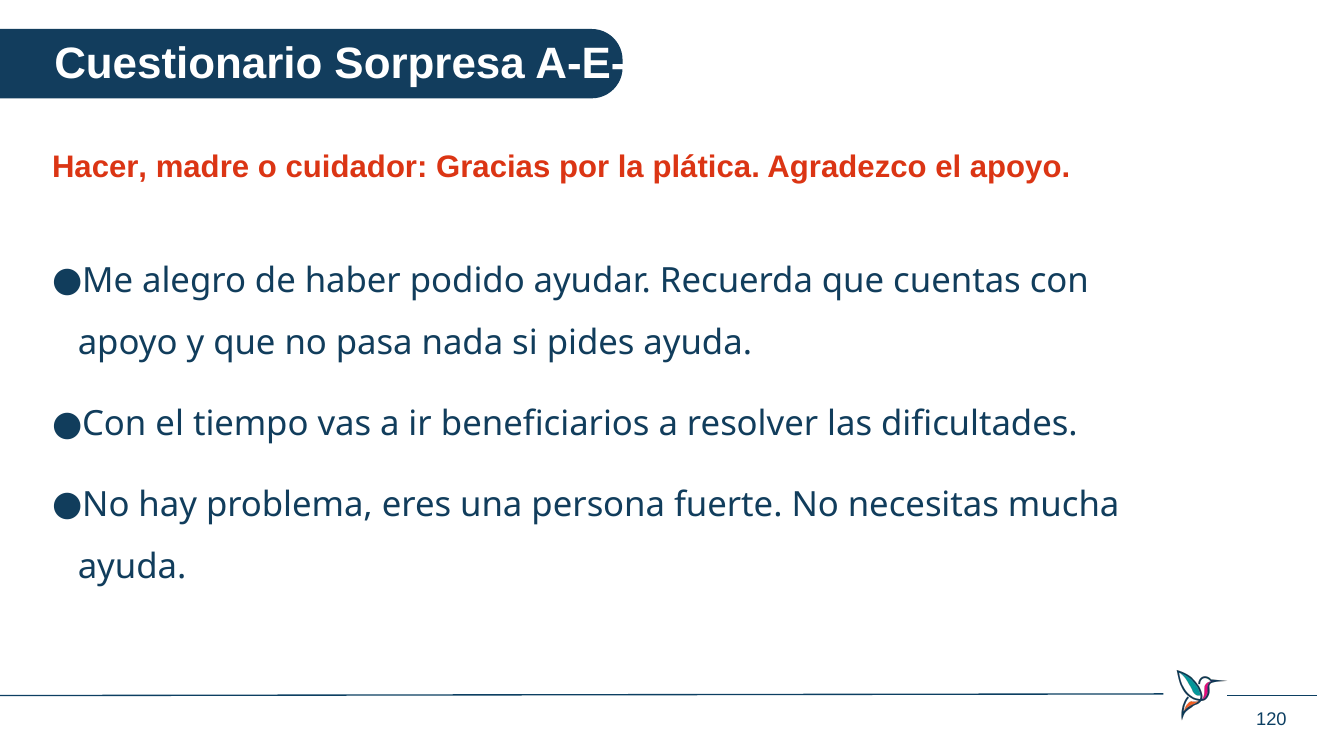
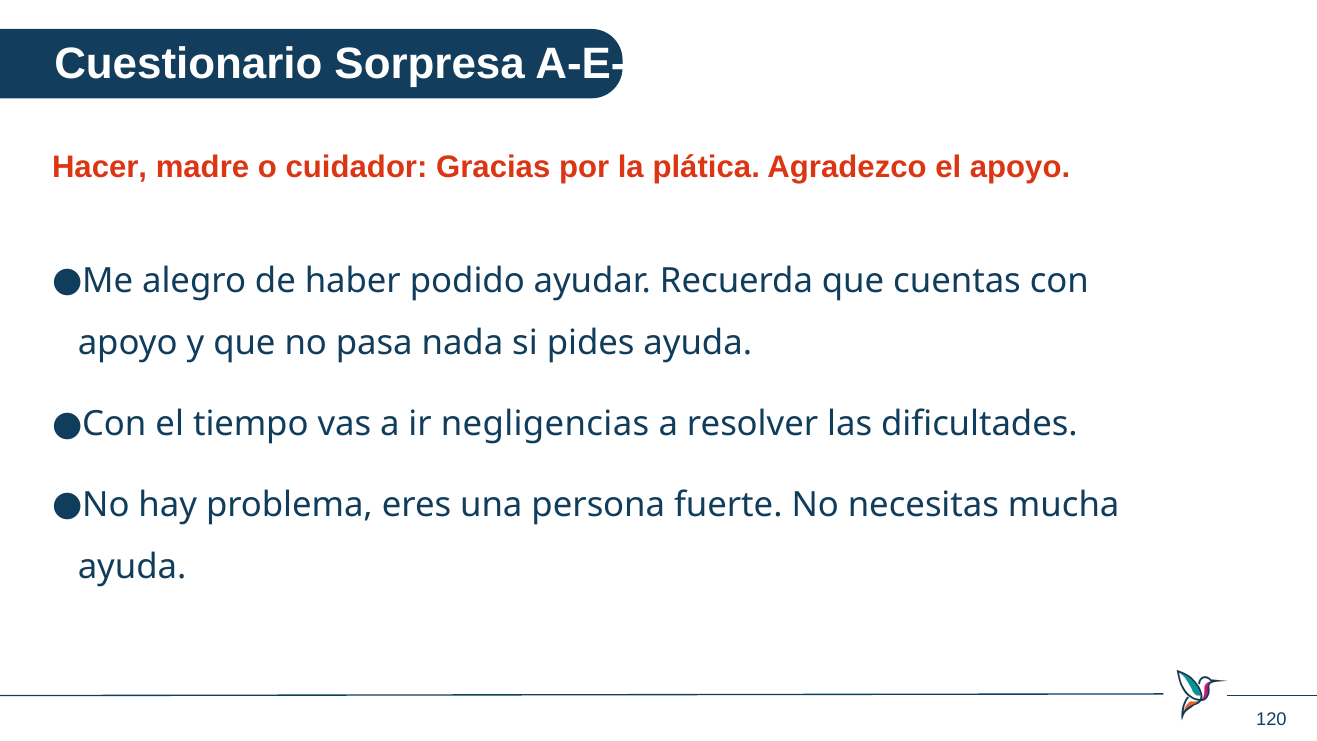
beneficiarios: beneficiarios -> negligencias (545, 424)
